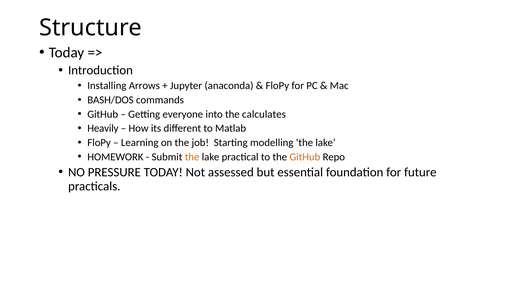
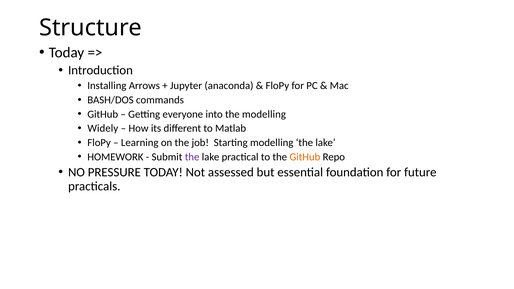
the calculates: calculates -> modelling (264, 114)
Heavily: Heavily -> Widely (103, 128)
the colour: orange -> purple (192, 157)
